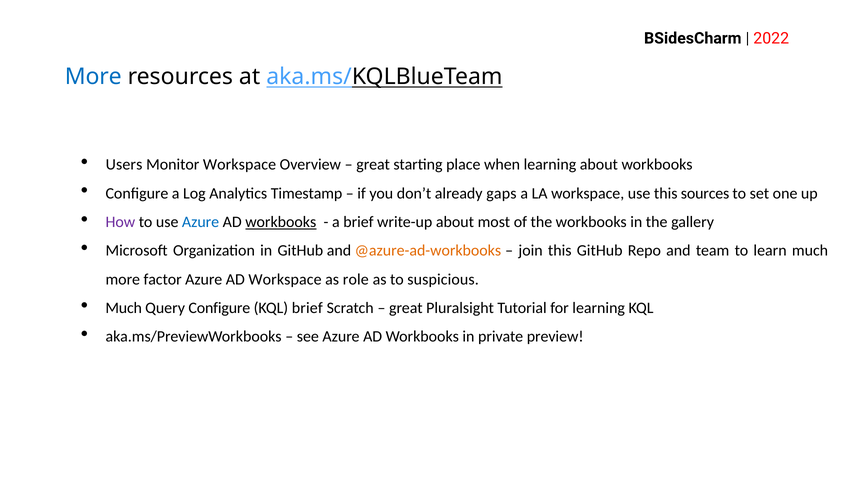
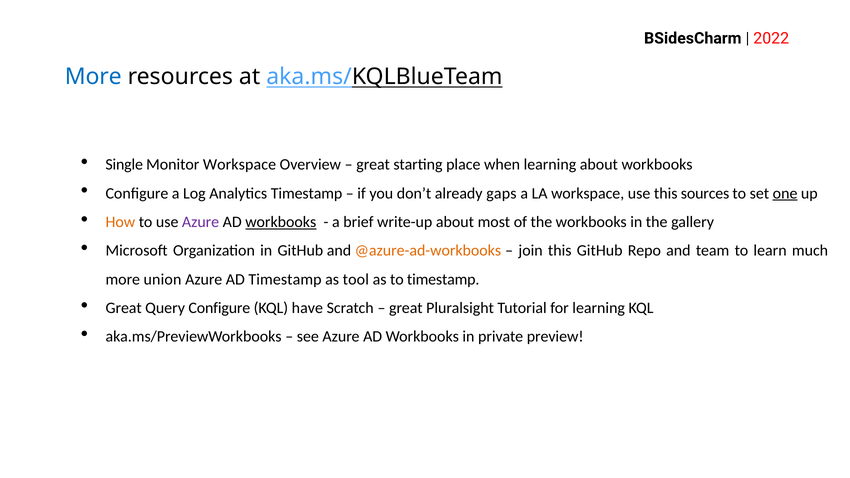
Users: Users -> Single (124, 165)
one underline: none -> present (785, 193)
How colour: purple -> orange (120, 222)
Azure colour: blue -> purple (201, 222)
factor: factor -> union (162, 279)
AD Workspace: Workspace -> Timestamp (285, 279)
role: role -> tool (356, 279)
to suspicious: suspicious -> timestamp (443, 279)
Much: Much -> Great (124, 308)
KQL brief: brief -> have (307, 308)
